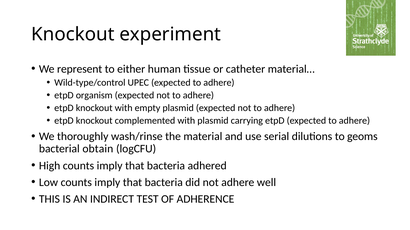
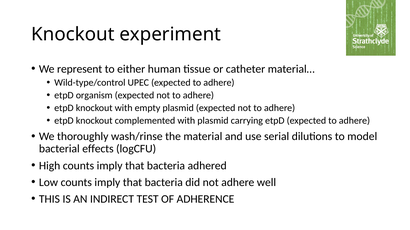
geoms: geoms -> model (362, 137)
obtain: obtain -> effects (98, 149)
